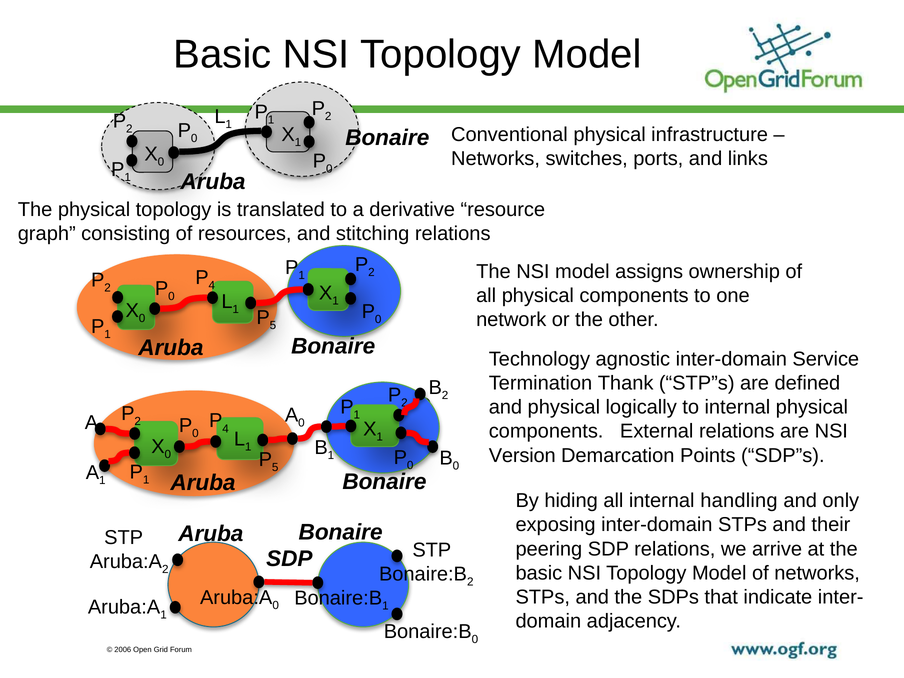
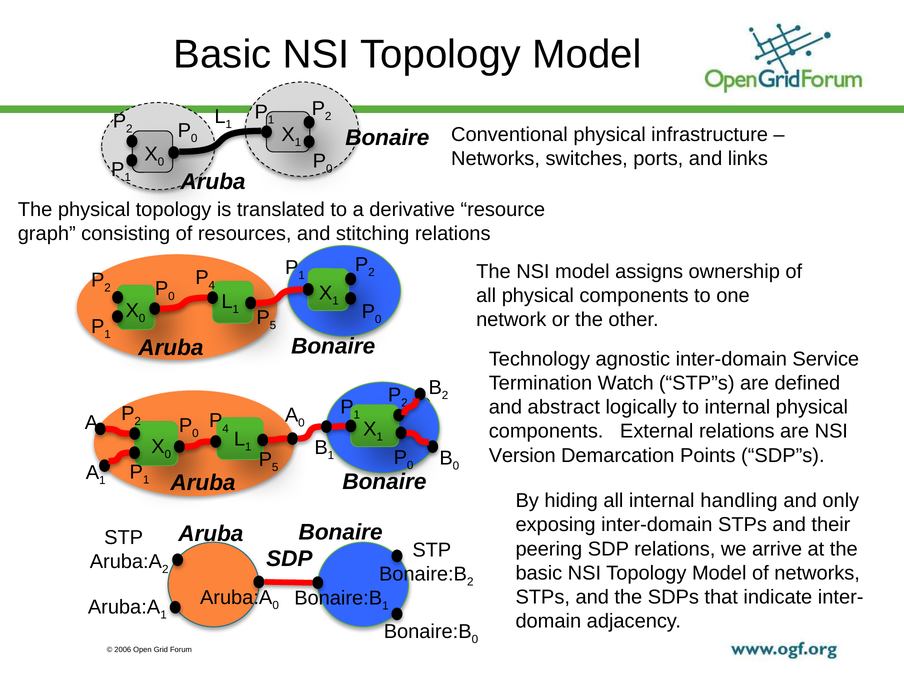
Thank: Thank -> Watch (626, 383)
and physical: physical -> abstract (564, 407)
